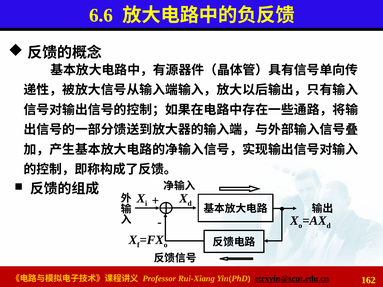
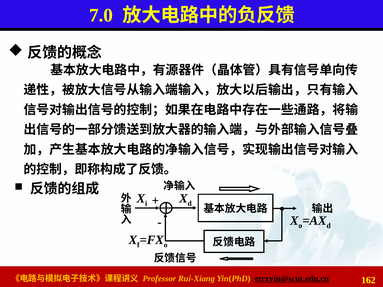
6.6: 6.6 -> 7.0 (101, 15)
